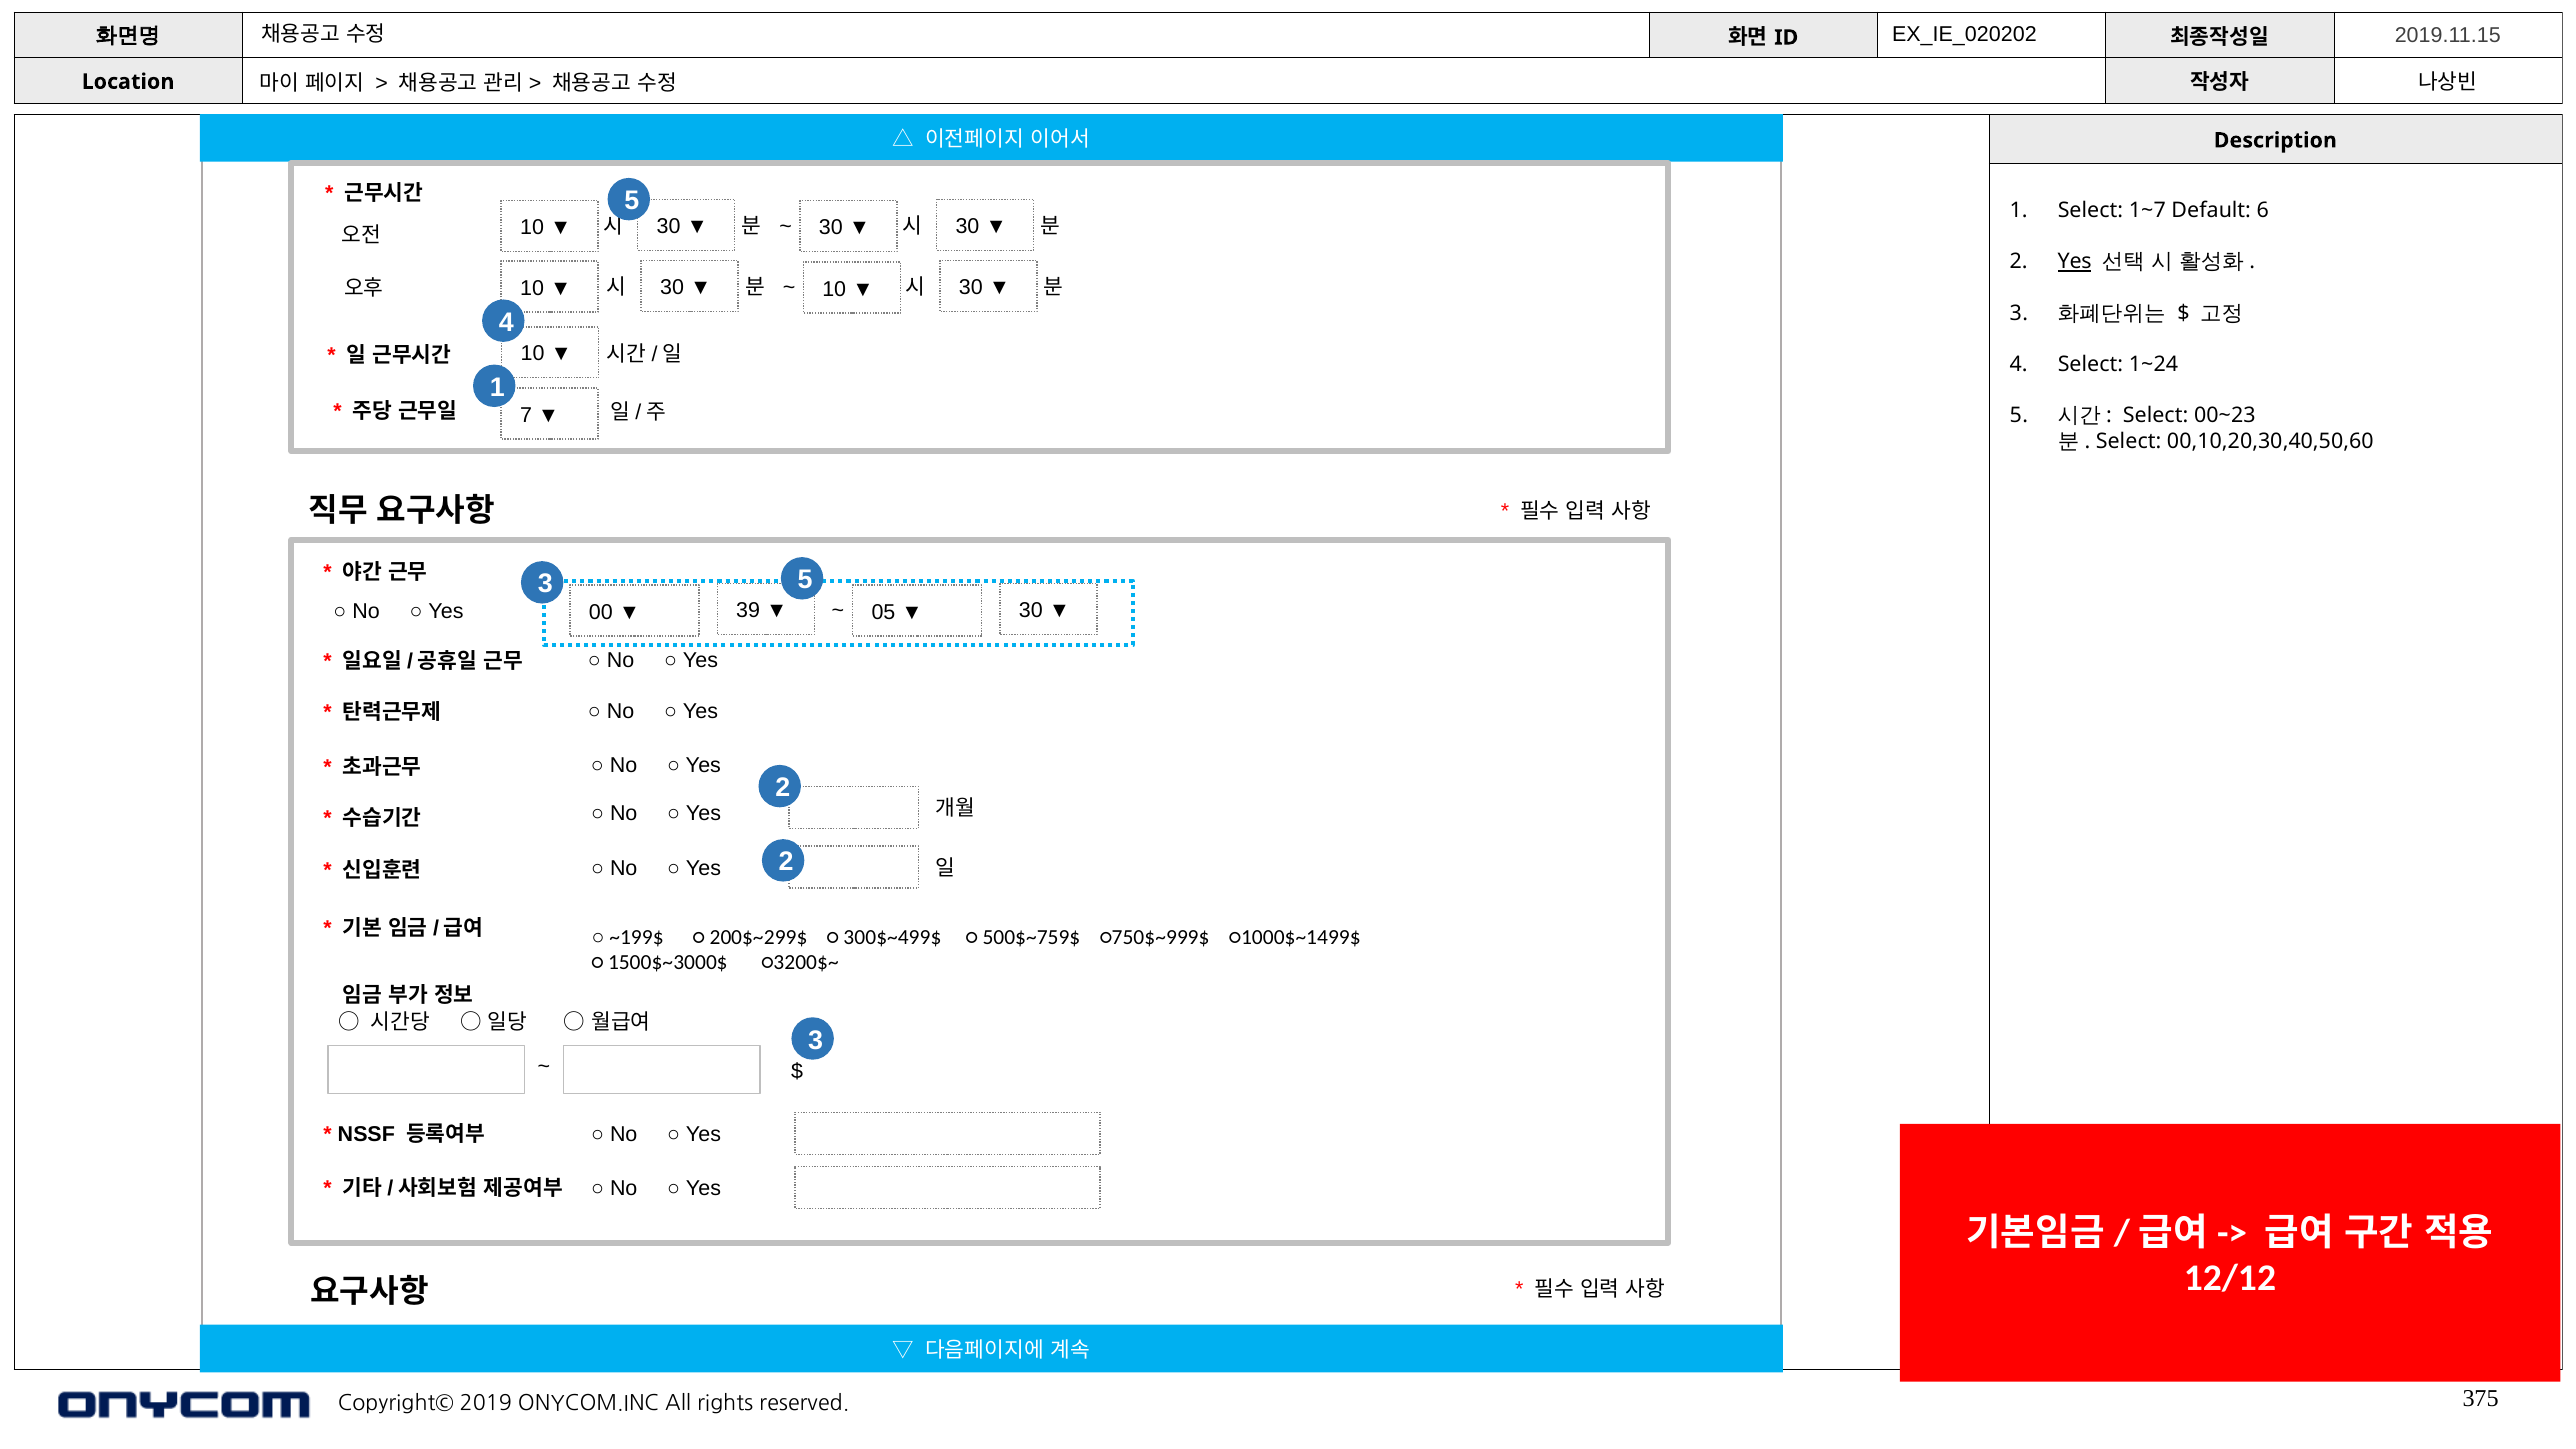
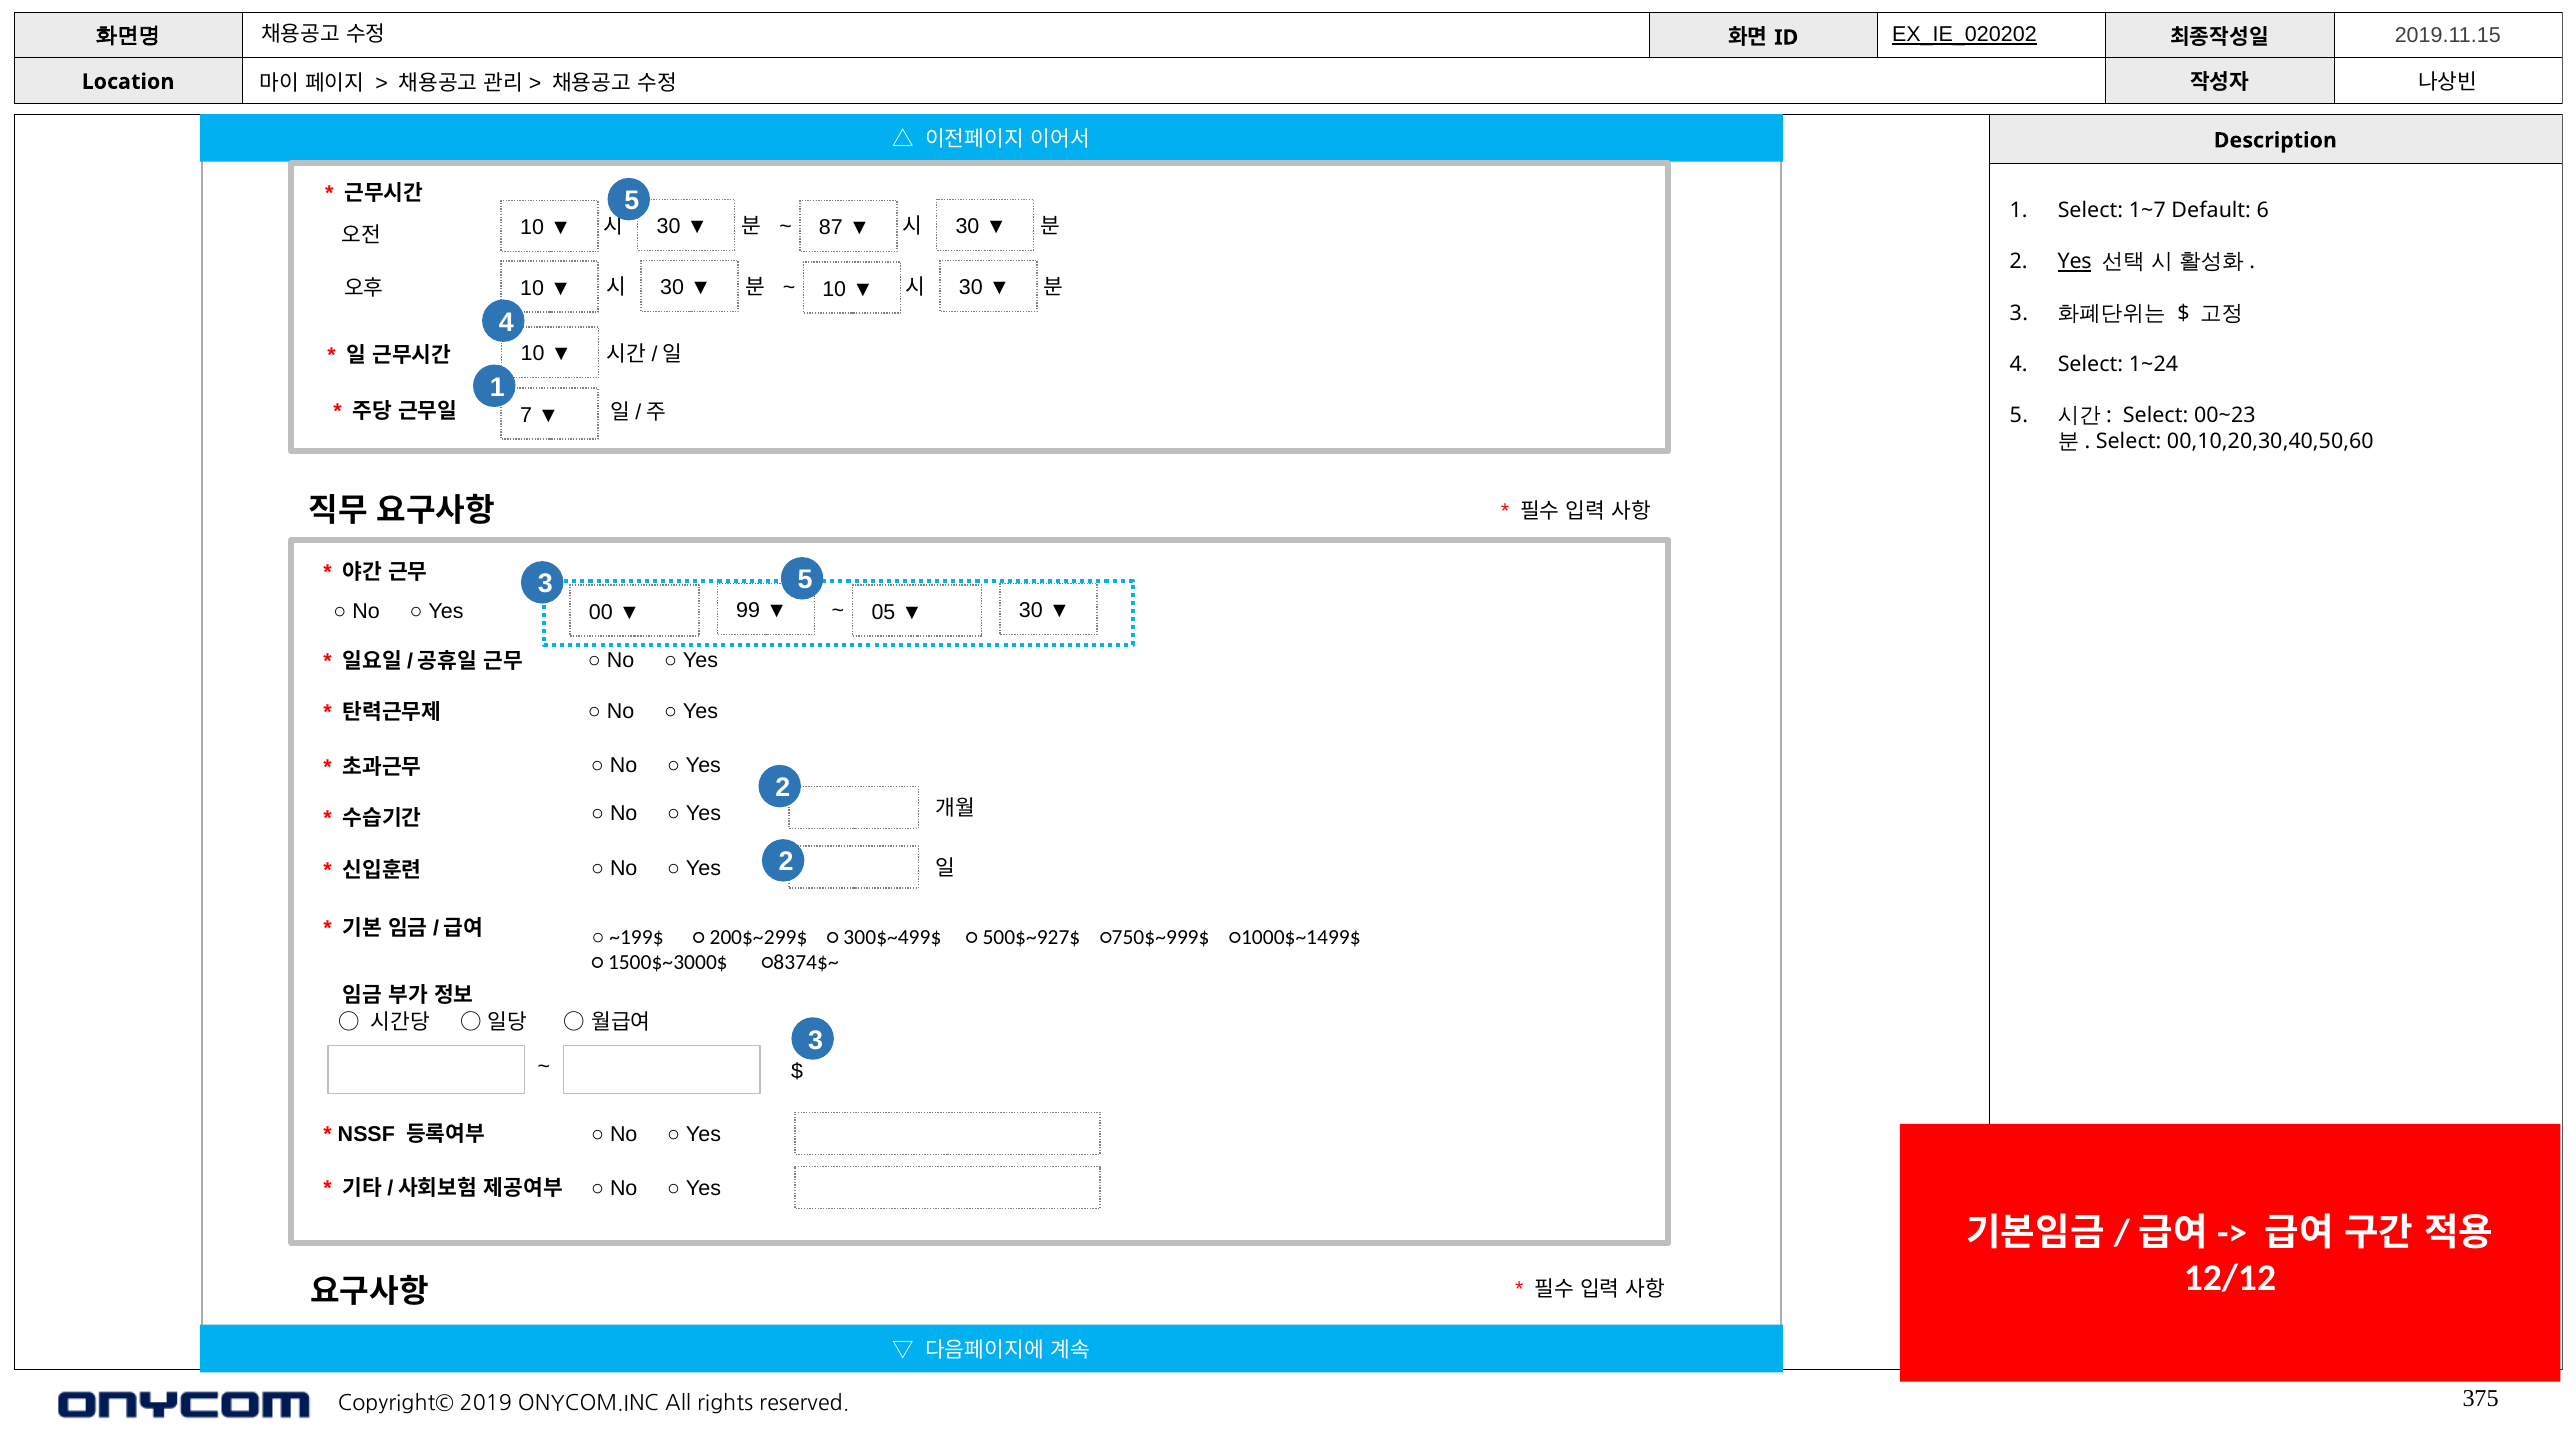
EX_IE_020202 underline: none -> present (1964, 35)
30: 30 -> 87 (831, 228)
39: 39 -> 99 (748, 611)
500$~759$: 500$~759$ -> 500$~927$ (1031, 937)
○3200$~: ○3200$~ -> ○8374$~ (800, 963)
